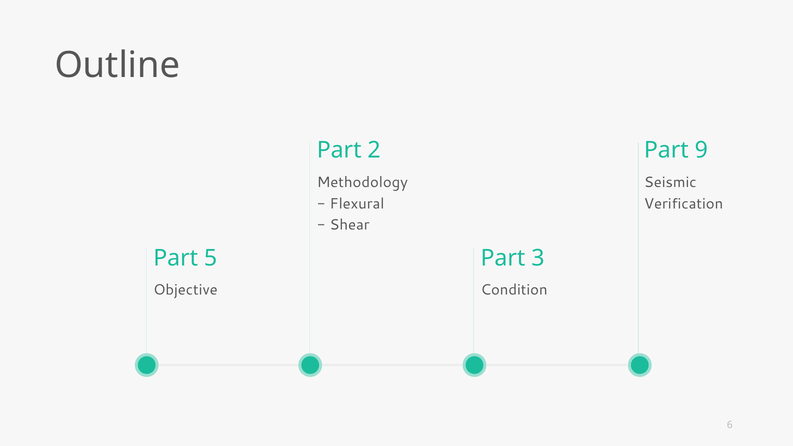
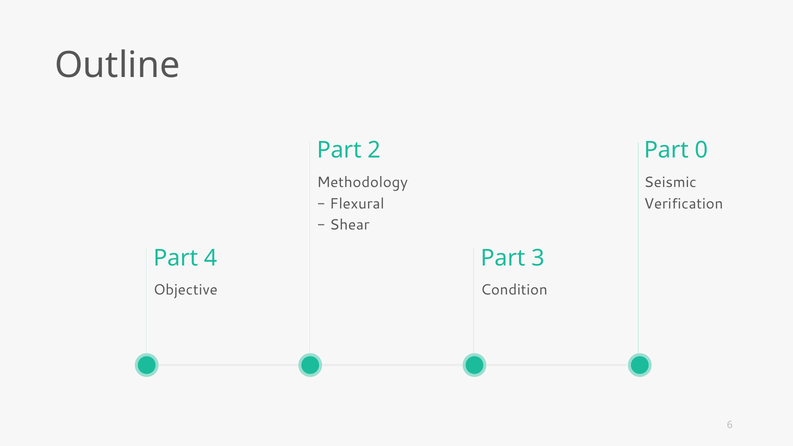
9: 9 -> 0 (701, 150)
5: 5 -> 4 (211, 258)
